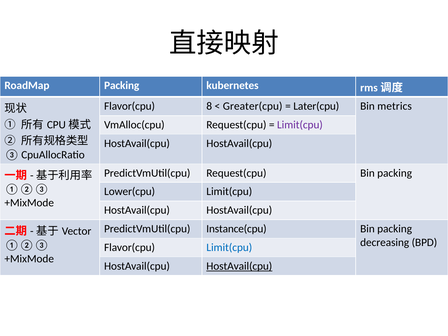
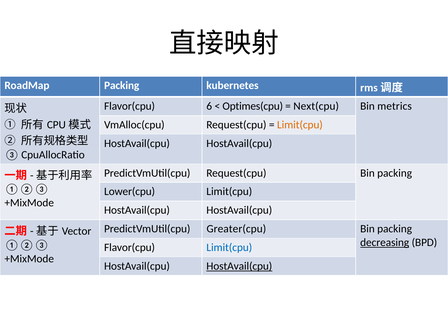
8: 8 -> 6 (209, 106)
Greater(cpu: Greater(cpu -> Optimes(cpu (253, 106)
Later(cpu: Later(cpu -> Next(cpu (316, 106)
Limit(cpu colour: purple -> orange (300, 125)
Instance(cpu: Instance(cpu -> Greater(cpu (236, 229)
decreasing underline: none -> present (385, 242)
